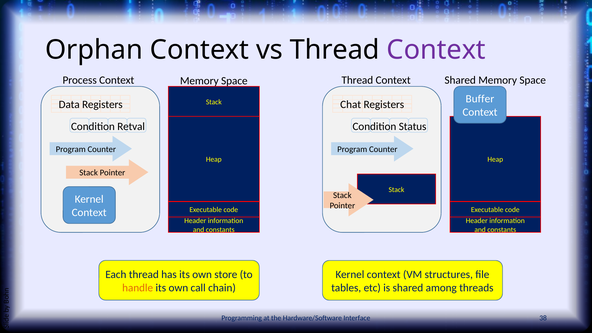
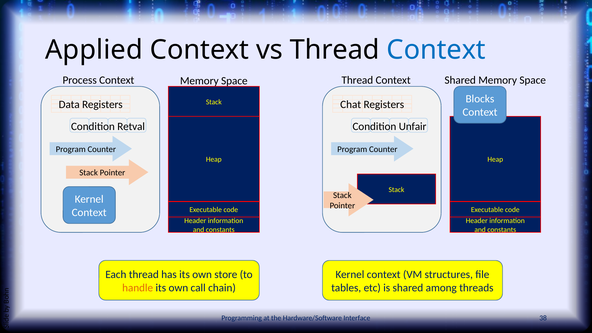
Orphan: Orphan -> Applied (94, 50)
Context colour: purple -> blue (436, 50)
Buffer: Buffer -> Blocks (480, 99)
Status: Status -> Unfair (413, 126)
